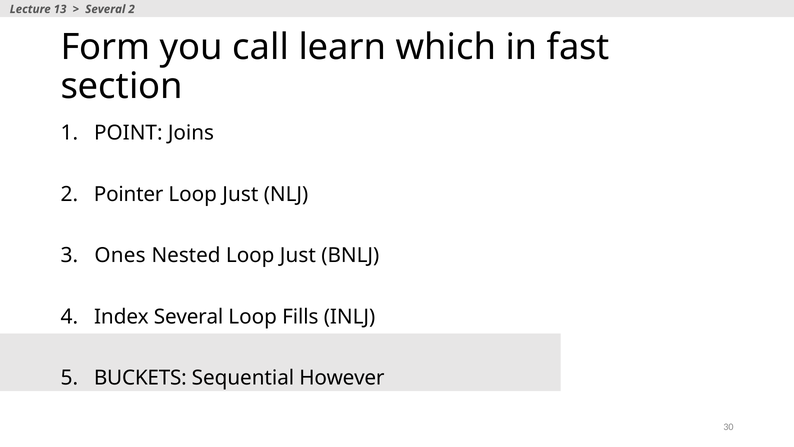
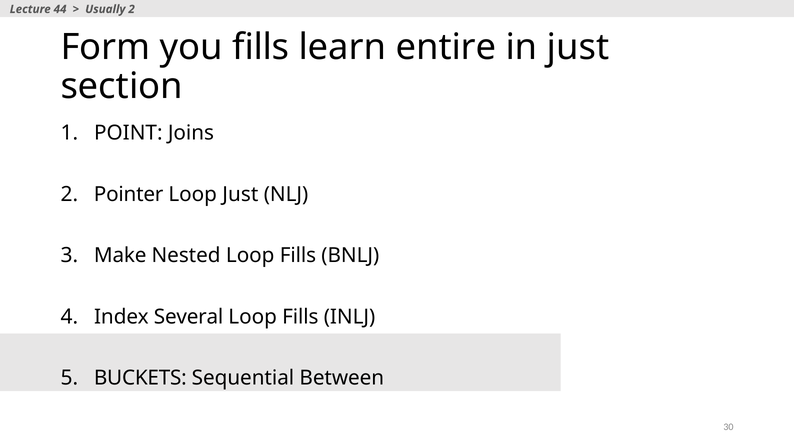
13: 13 -> 44 (60, 9)
Several: Several -> Usually (105, 9)
you call: call -> fills (261, 47)
which: which -> entire (446, 47)
in fast: fast -> just (578, 47)
Ones: Ones -> Make (120, 255)
Nested Loop Just: Just -> Fills (298, 255)
However: However -> Between (342, 378)
